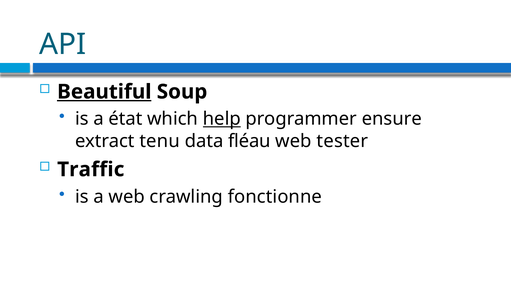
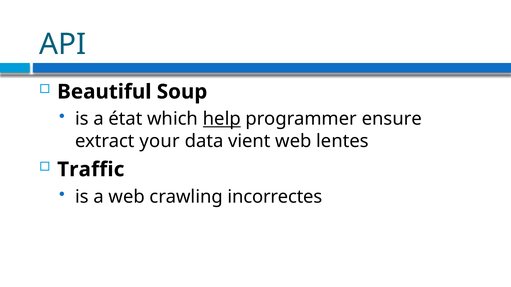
Beautiful underline: present -> none (104, 92)
tenu: tenu -> your (160, 141)
fléau: fléau -> vient (249, 141)
tester: tester -> lentes (342, 141)
fonctionne: fonctionne -> incorrectes (275, 197)
